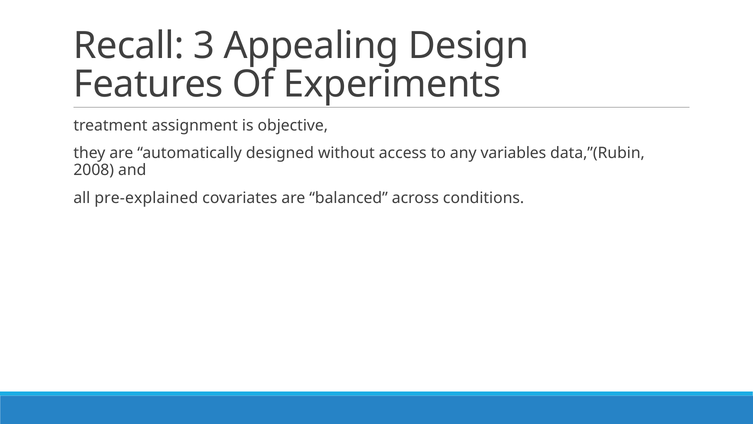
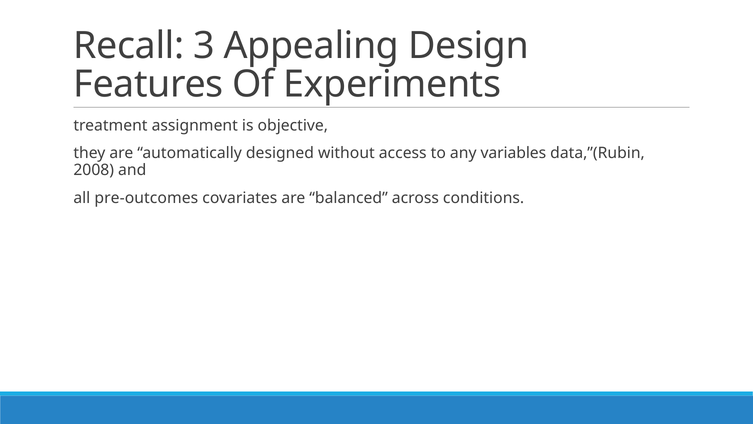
pre-explained: pre-explained -> pre-outcomes (146, 198)
